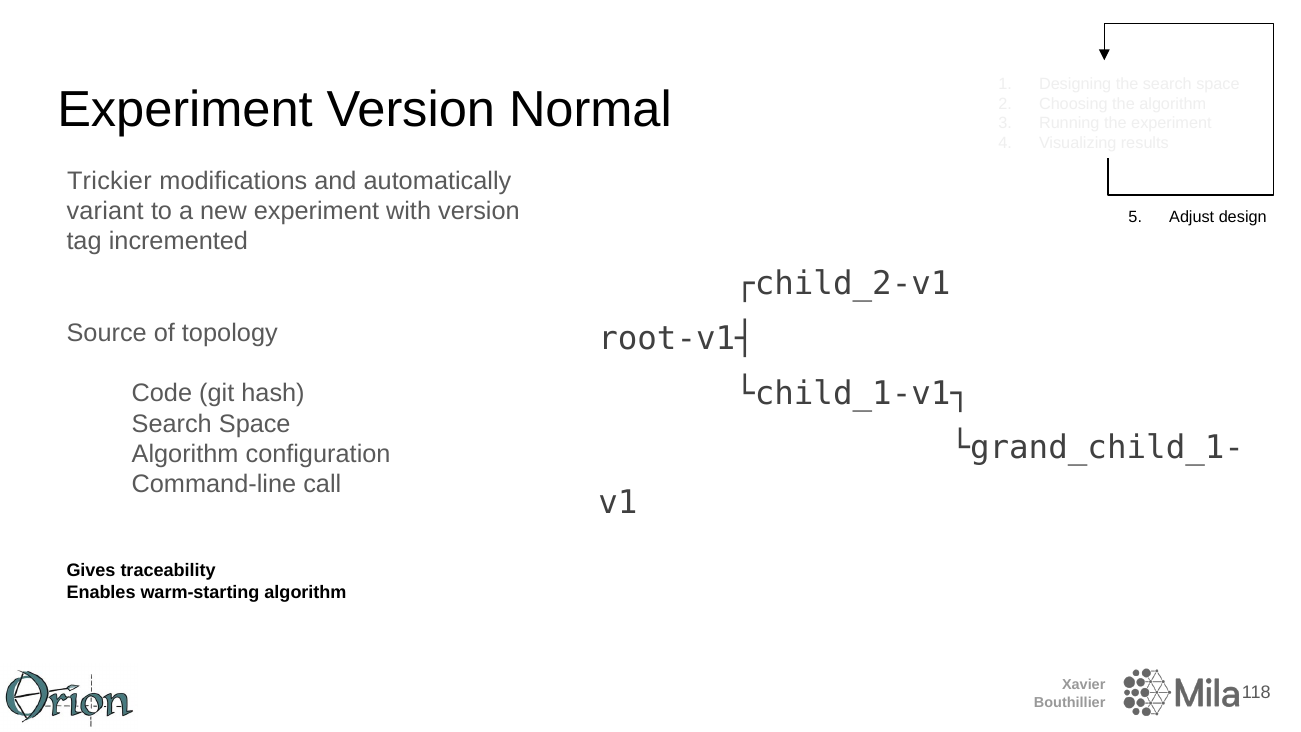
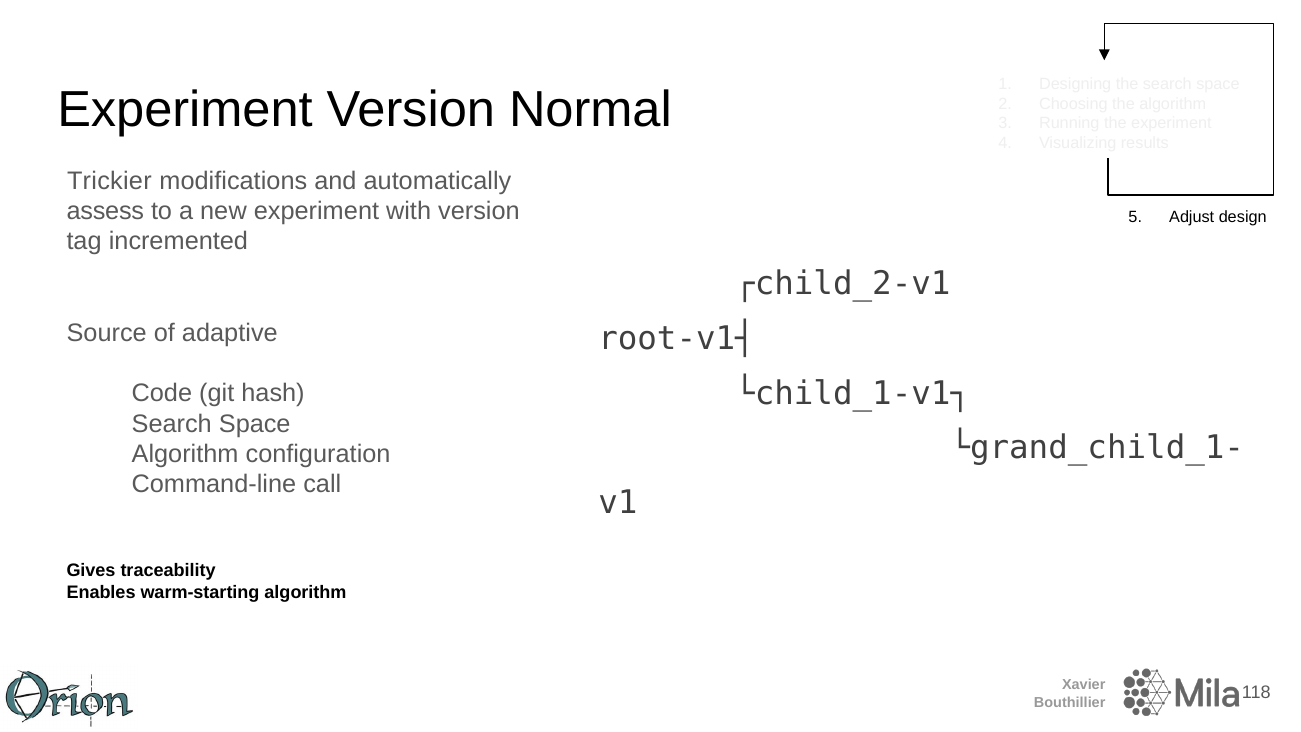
variant: variant -> assess (105, 211)
topology: topology -> adaptive (230, 333)
